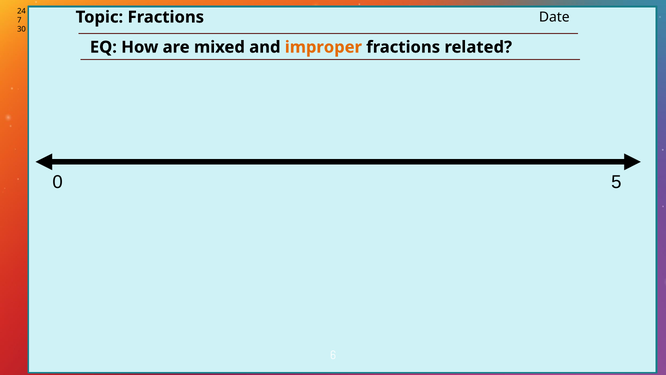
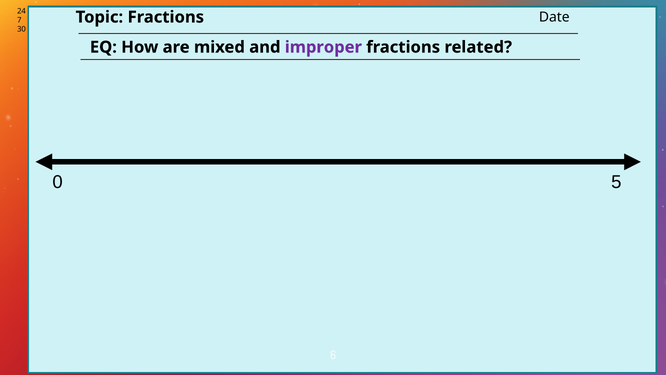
improper colour: orange -> purple (323, 47)
